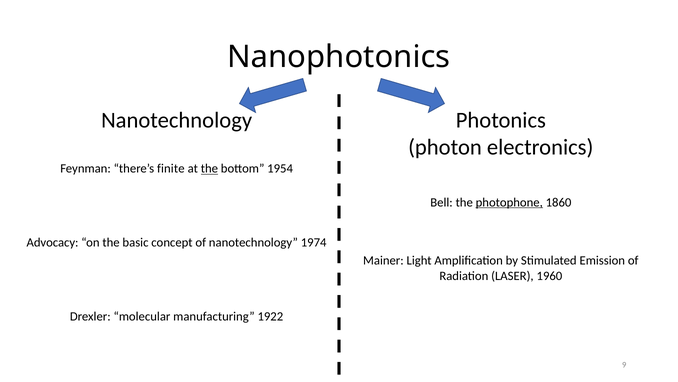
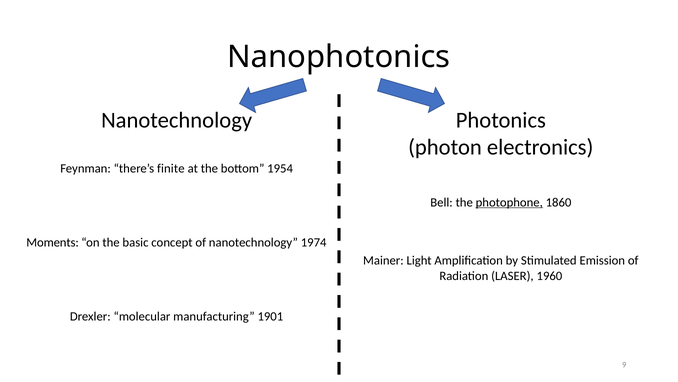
the underline: present -> none (209, 168)
Advocacy: Advocacy -> Moments (53, 242)
1922: 1922 -> 1901 (270, 316)
